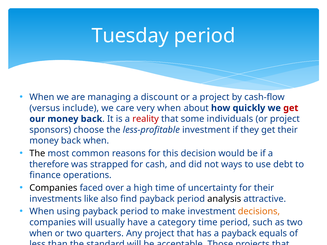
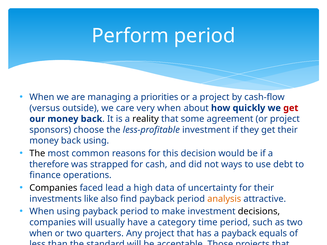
Tuesday: Tuesday -> Perform (130, 36)
discount: discount -> priorities (160, 97)
include: include -> outside (81, 108)
reality colour: red -> black (146, 119)
individuals: individuals -> agreement (230, 119)
back when: when -> using (96, 141)
over: over -> lead (115, 188)
high time: time -> data (165, 188)
analysis colour: black -> orange (224, 199)
decisions colour: orange -> black (259, 212)
